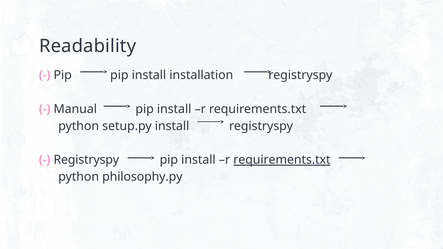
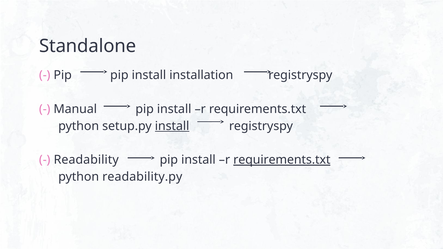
Readability: Readability -> Standalone (88, 46)
install underline: none -> present (172, 126)
Registryspy: Registryspy -> Readability (86, 160)
philosophy.py: philosophy.py -> readability.py (142, 177)
